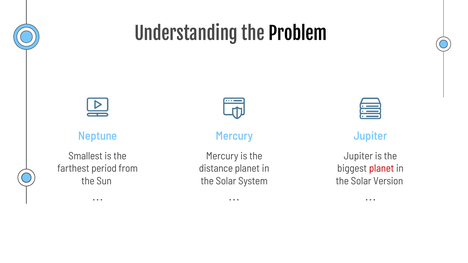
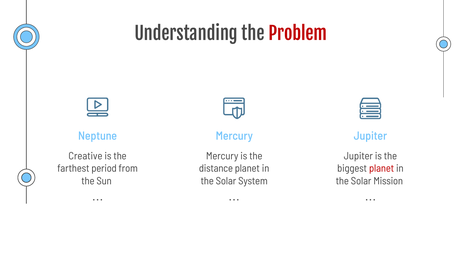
Problem colour: black -> red (298, 34)
Smallest: Smallest -> Creative (85, 156)
Version: Version -> Mission (388, 181)
